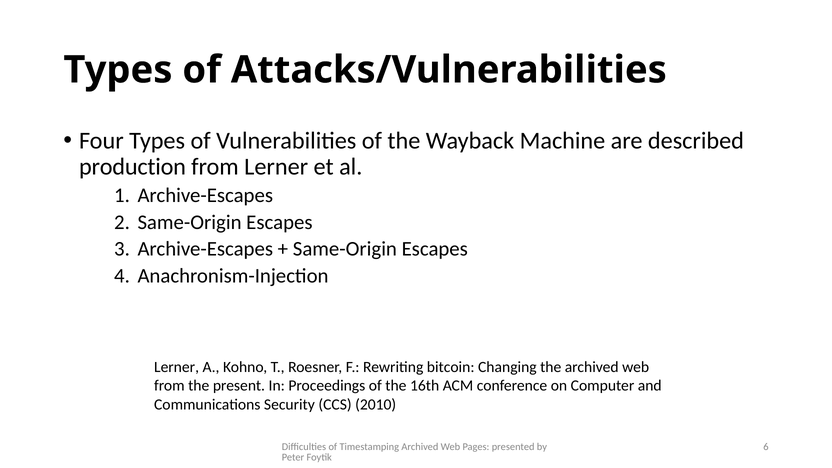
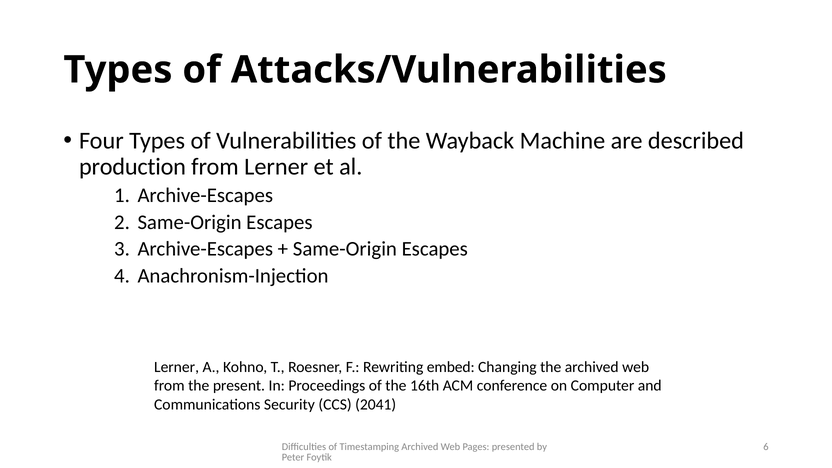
bitcoin: bitcoin -> embed (451, 367)
2010: 2010 -> 2041 (376, 404)
